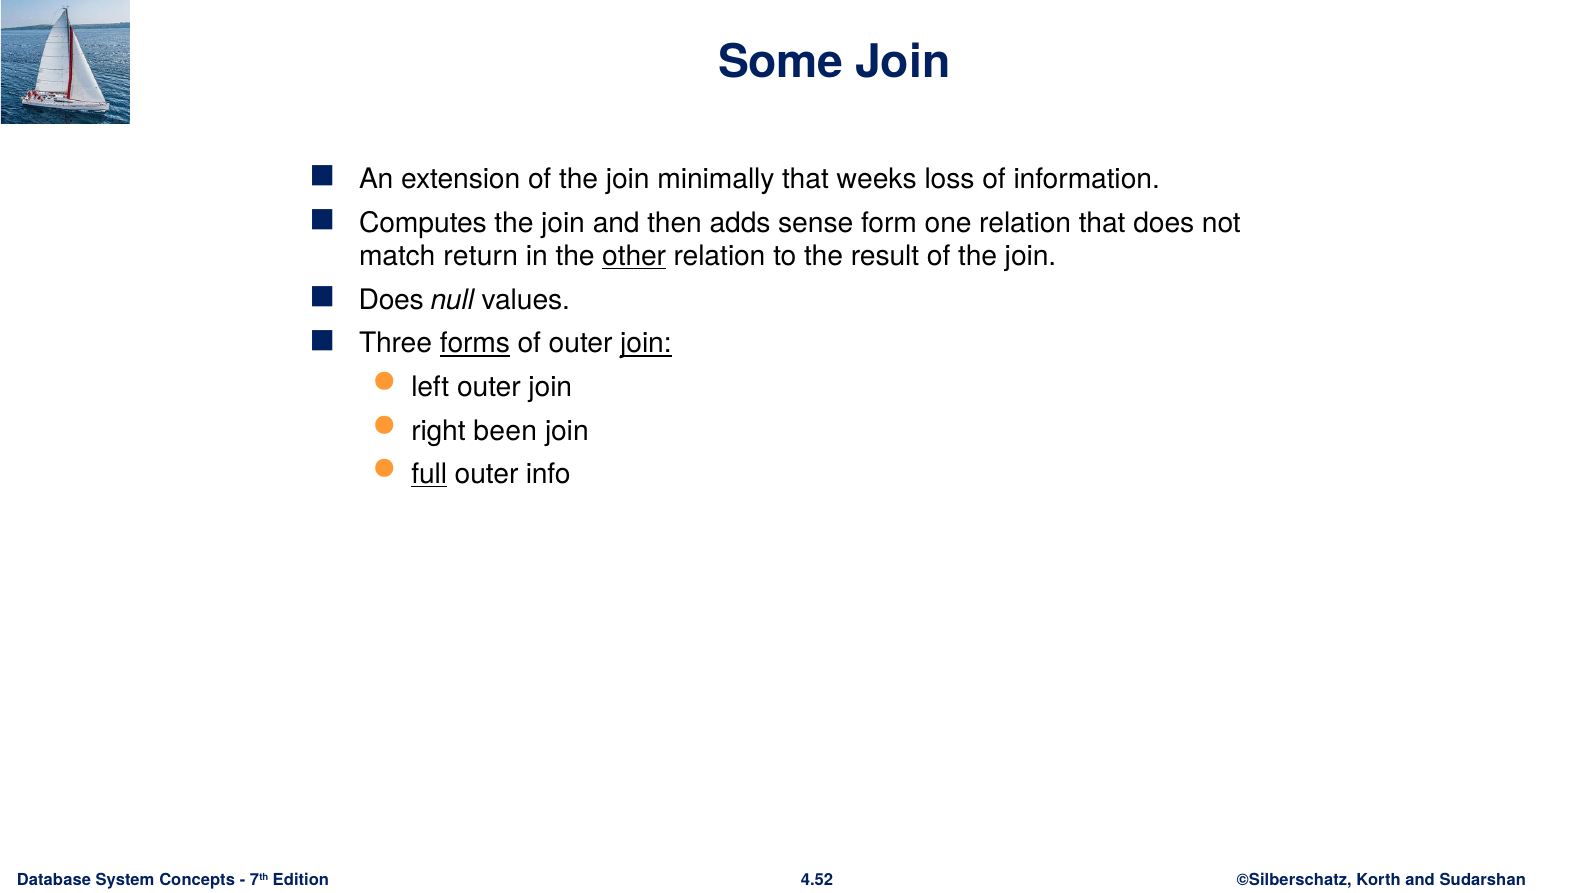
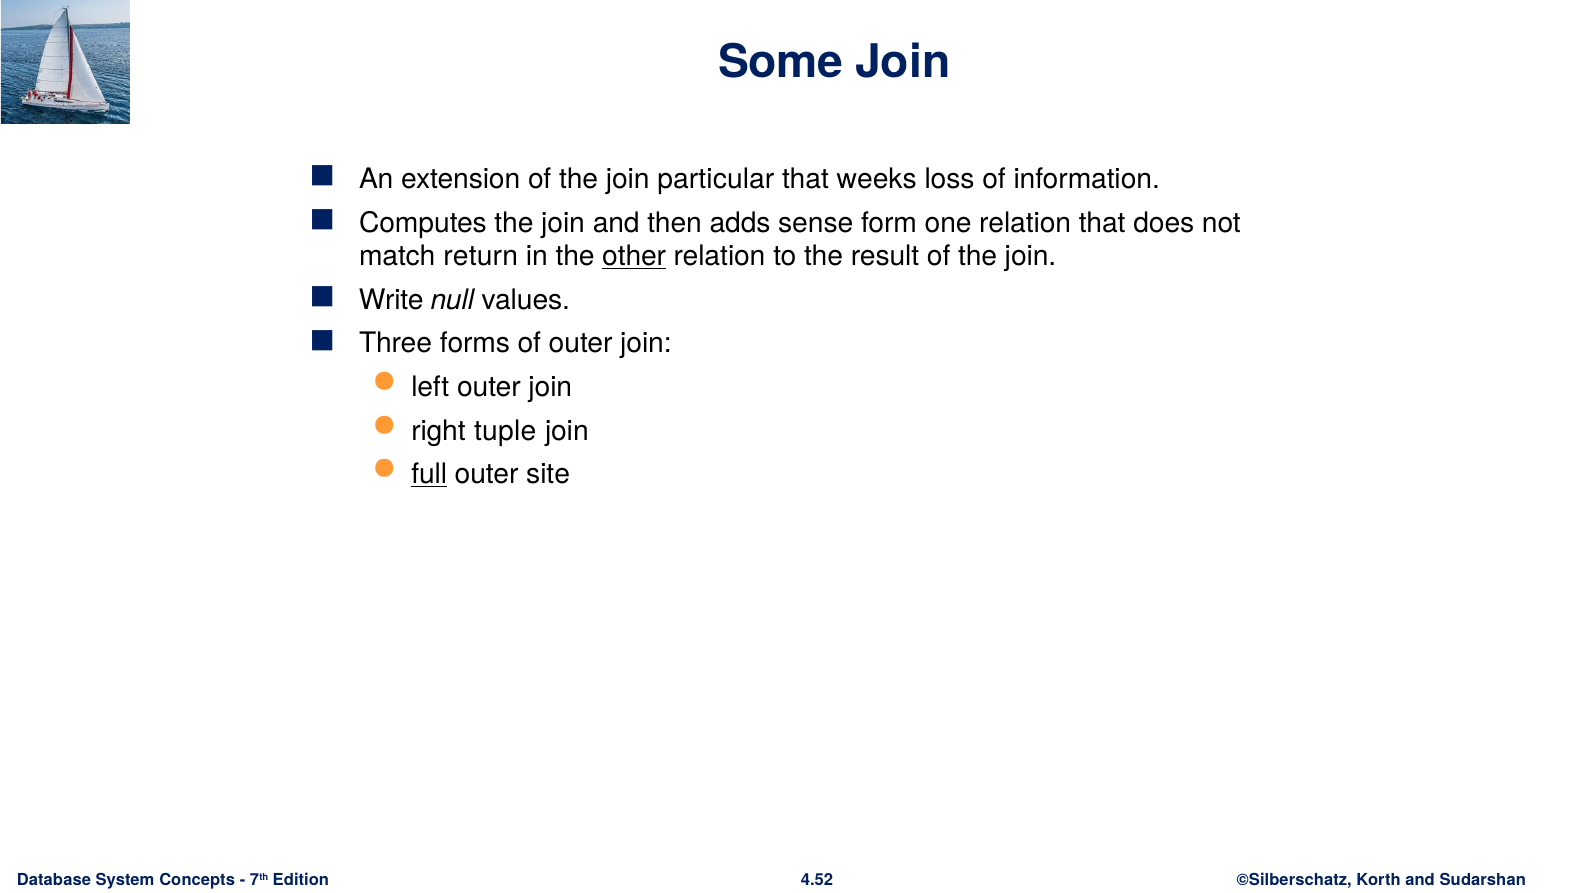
minimally: minimally -> particular (716, 179)
Does: Does -> Write (391, 300)
forms underline: present -> none (475, 344)
join underline: present -> none (646, 344)
been: been -> tuple (505, 431)
info: info -> site (548, 474)
